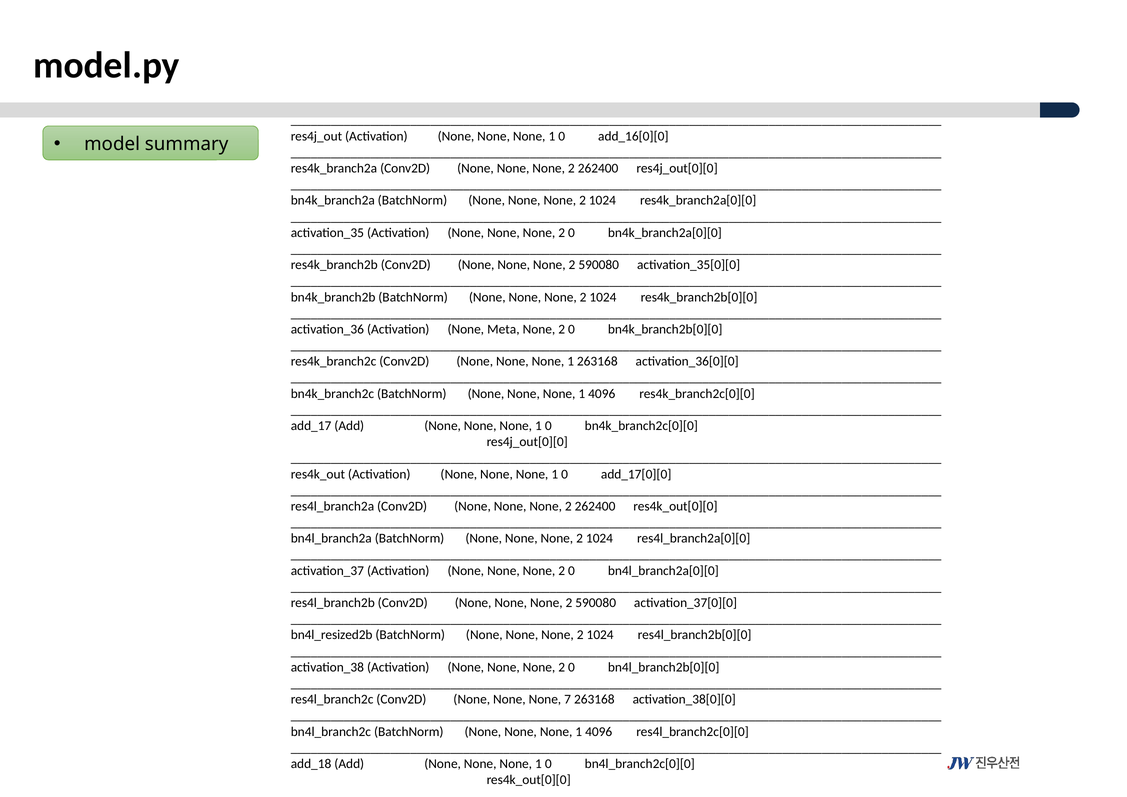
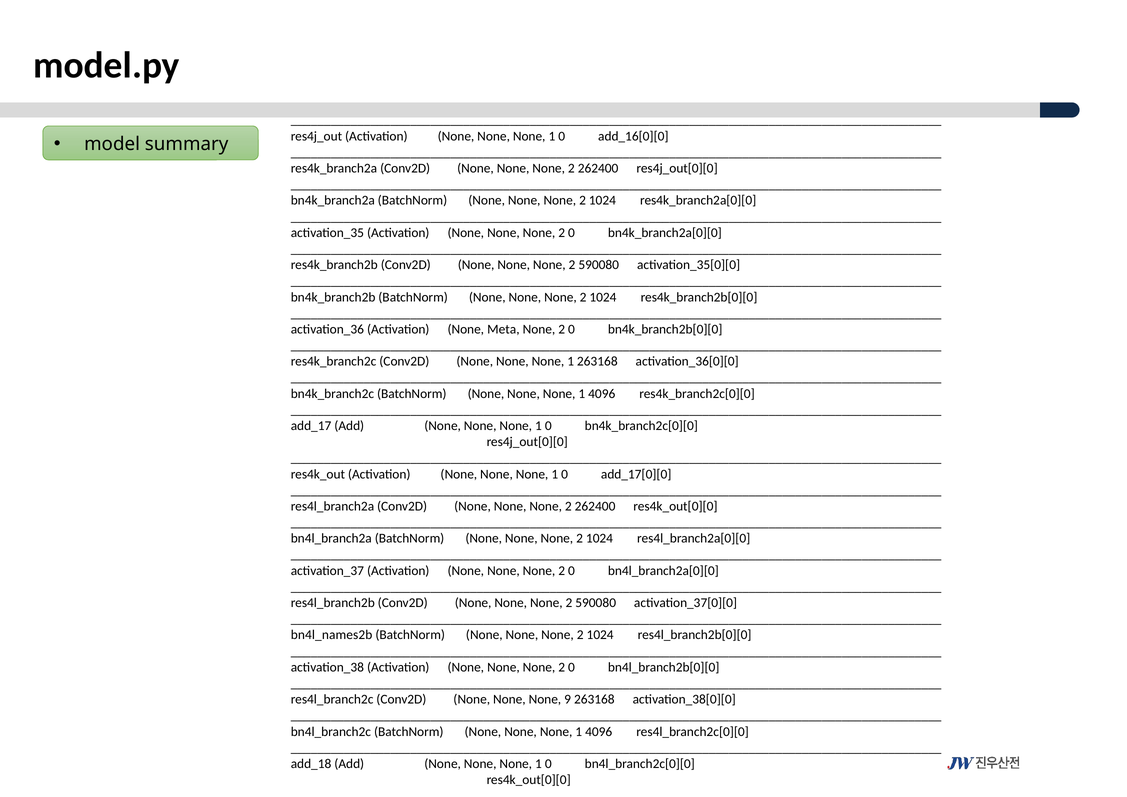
bn4l_resized2b: bn4l_resized2b -> bn4l_names2b (332, 635)
7: 7 -> 9 (568, 699)
